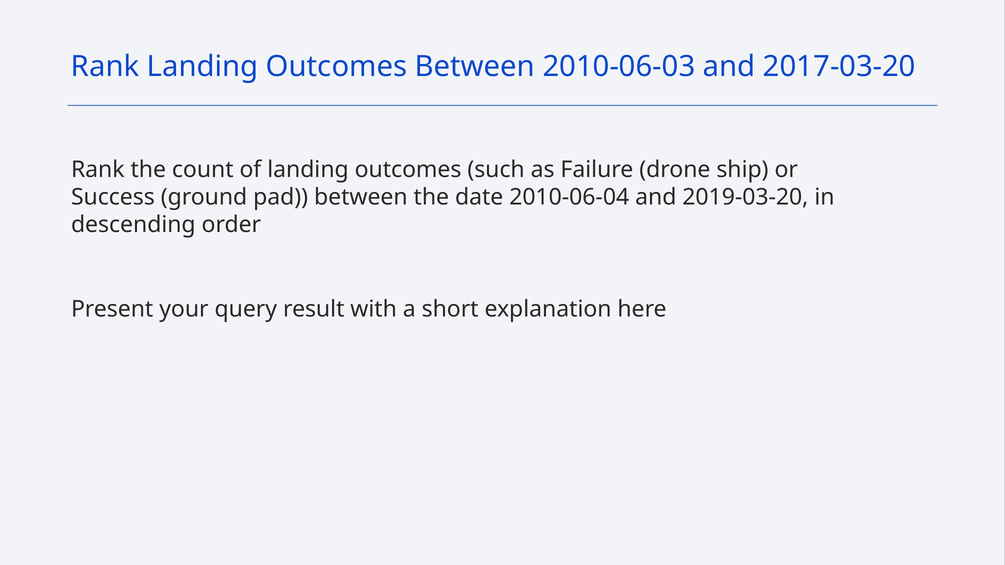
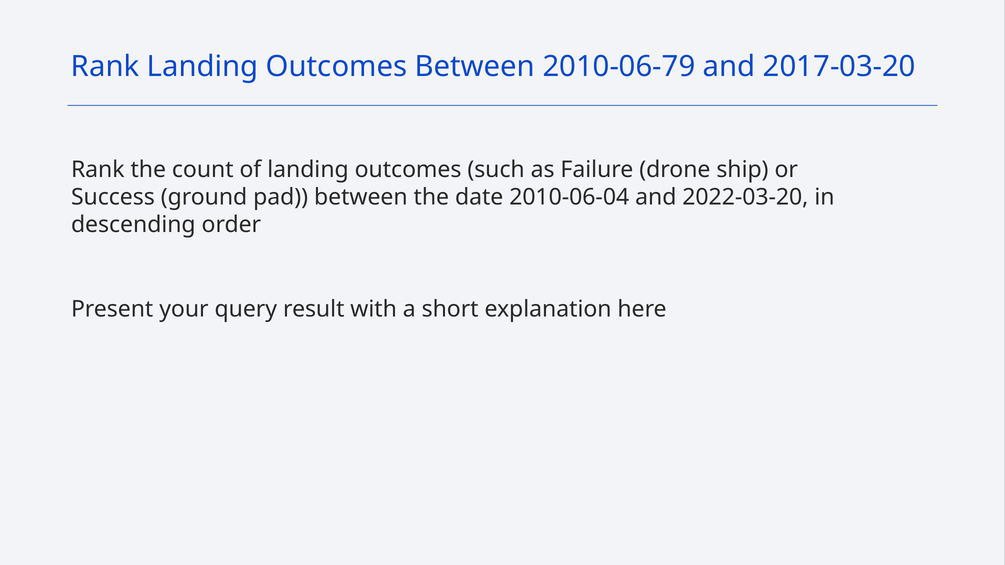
2010-06-03: 2010-06-03 -> 2010-06-79 (619, 67)
2019-03-20: 2019-03-20 -> 2022-03-20 (745, 197)
